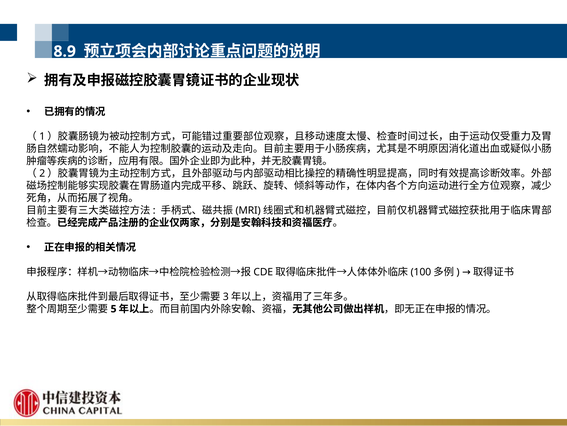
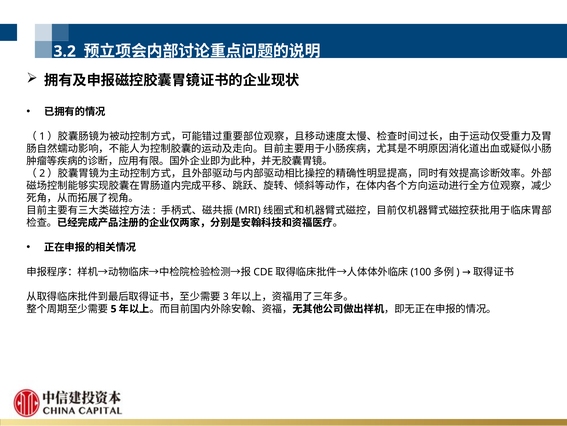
8.9: 8.9 -> 3.2 (65, 51)
